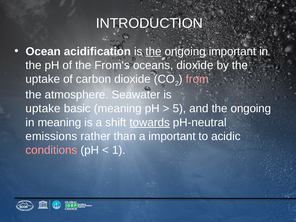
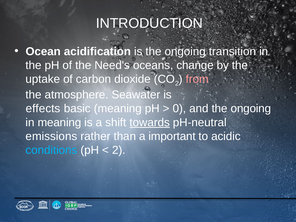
the underline: present -> none (154, 51)
ongoing important: important -> transition (232, 51)
From's: From's -> Need's (112, 65)
oceans dioxide: dioxide -> change (195, 65)
uptake: uptake -> effects (43, 109)
5: 5 -> 0 (179, 109)
conditions colour: pink -> light blue (51, 150)
1: 1 -> 2 (119, 150)
